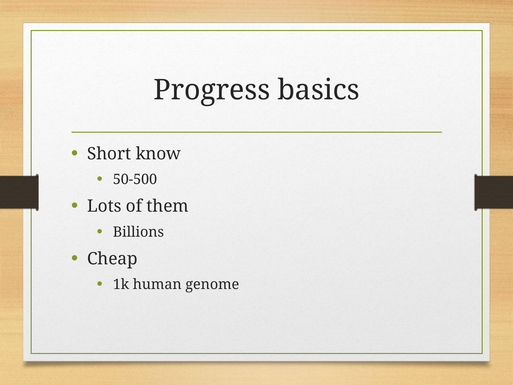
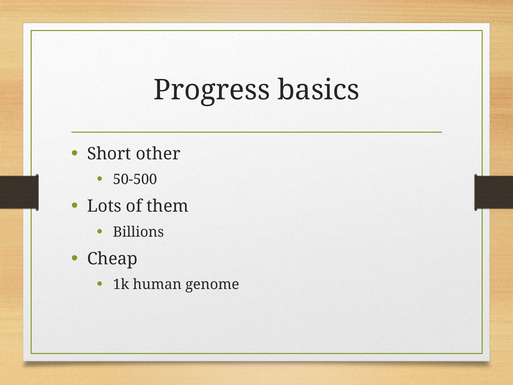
know: know -> other (158, 154)
